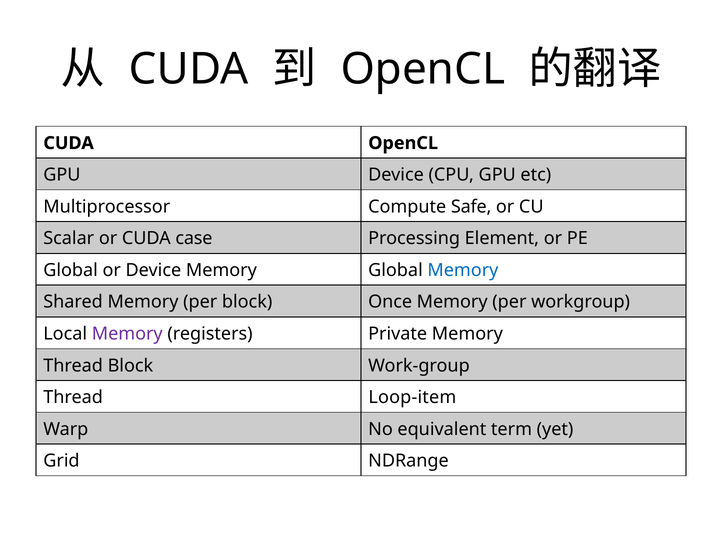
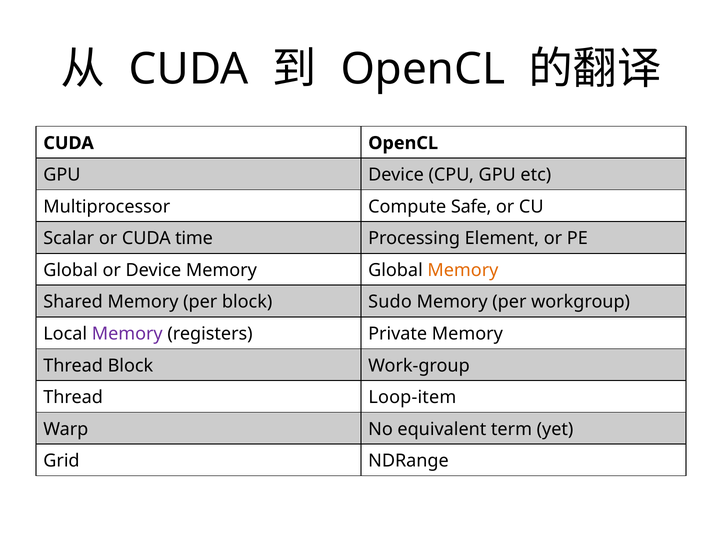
case: case -> time (194, 239)
Memory colour: blue -> orange (463, 270)
Once: Once -> Sudo (390, 302)
